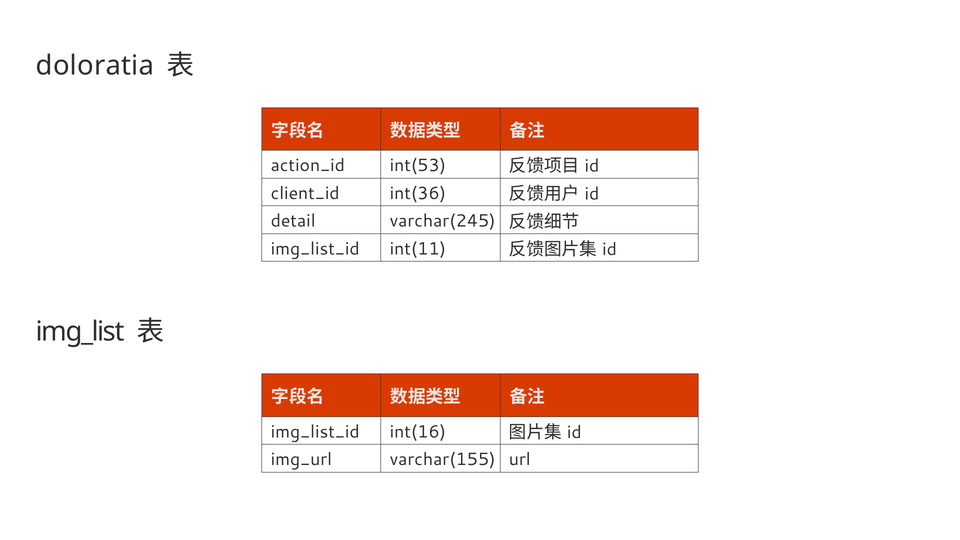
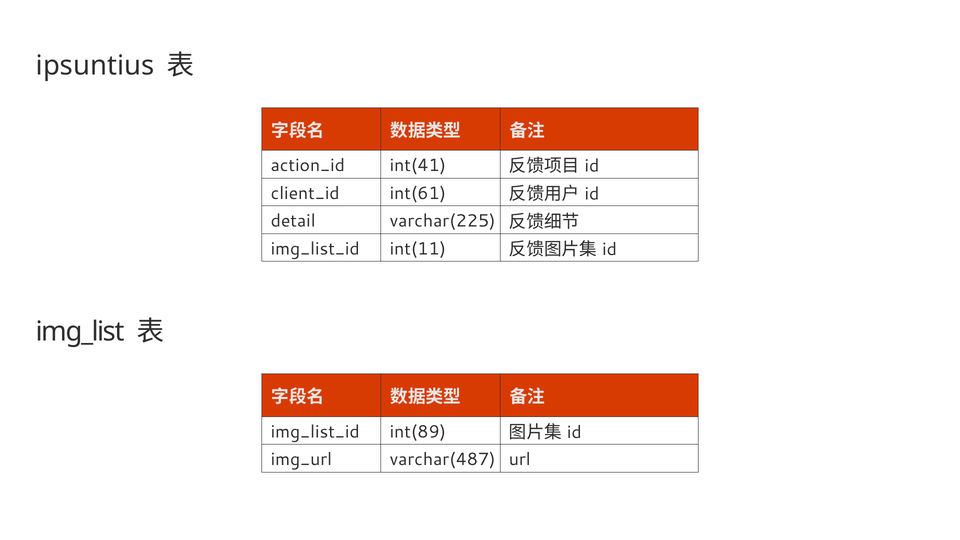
doloratia: doloratia -> ipsuntius (95, 66)
int(53: int(53 -> int(41 (418, 165)
int(36: int(36 -> int(61 (418, 193)
varchar(245: varchar(245 -> varchar(225 (443, 221)
int(16: int(16 -> int(89 (418, 432)
varchar(155: varchar(155 -> varchar(487 (443, 459)
